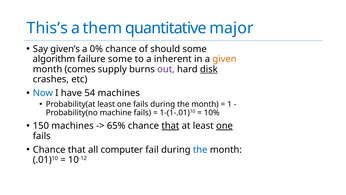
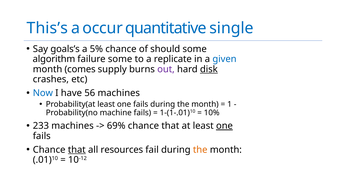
them: them -> occur (103, 28)
major: major -> single (231, 28)
given’s: given’s -> goals’s (65, 49)
0%: 0% -> 5% (96, 49)
inherent: inherent -> replicate (173, 59)
given colour: orange -> blue (224, 59)
54: 54 -> 56 (90, 93)
150: 150 -> 233 (41, 126)
65%: 65% -> 69% (116, 126)
that underline: present -> none (170, 126)
that underline: none -> present (77, 149)
computer: computer -> resources (122, 149)
the colour: blue -> orange (200, 149)
